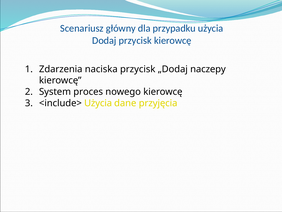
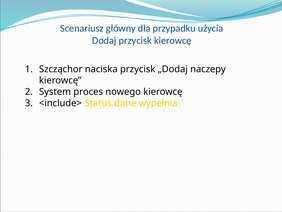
Zdarzenia: Zdarzenia -> Szcząchor (61, 69)
<include> Użycia: Użycia -> Status (98, 103)
przyjęcia: przyjęcia -> wypełnia (158, 103)
